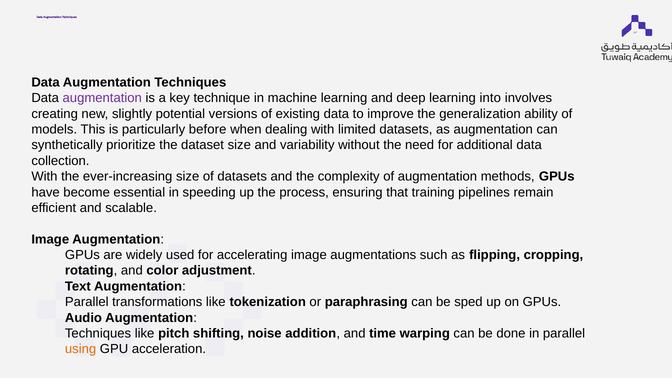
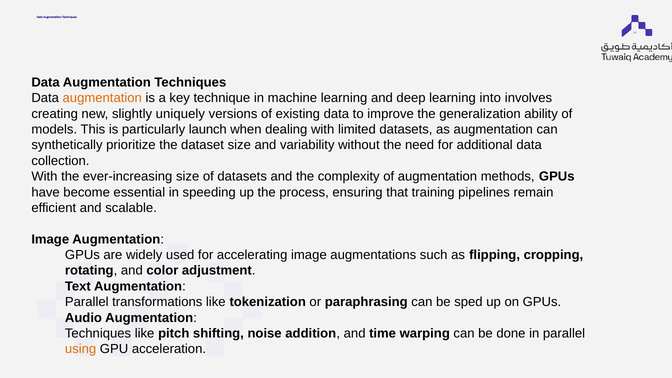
augmentation colour: purple -> orange (102, 98)
potential: potential -> uniquely (180, 114)
before: before -> launch (208, 129)
